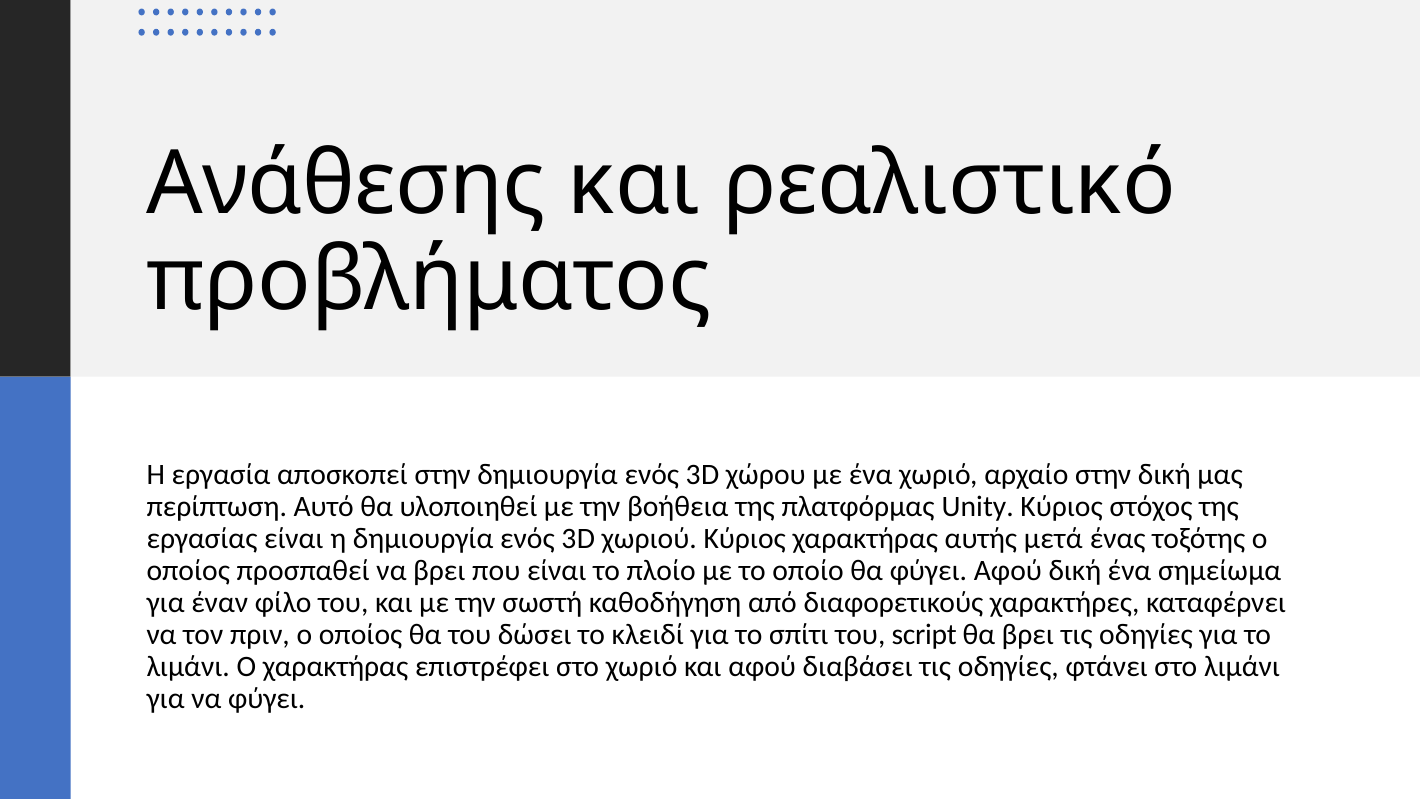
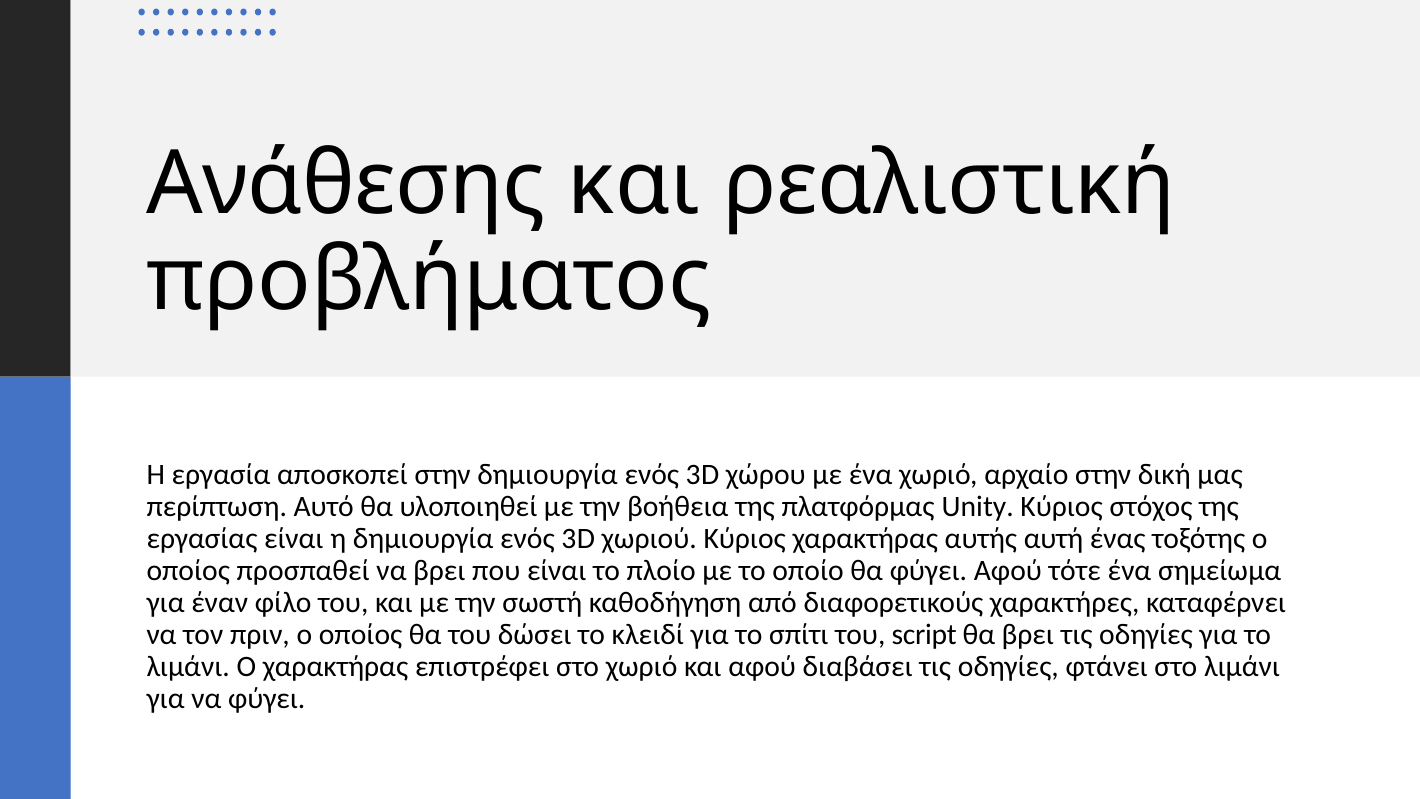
ρεαλιστικό: ρεαλιστικό -> ρεαλιστική (950, 185)
μετά: μετά -> αυτή (1054, 539)
Αφού δική: δική -> τότε (1075, 571)
